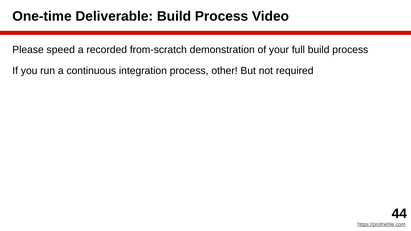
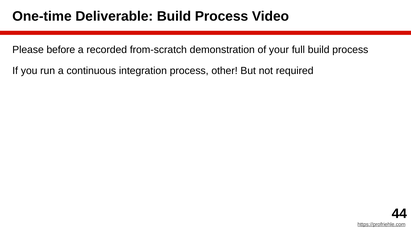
speed: speed -> before (61, 50)
